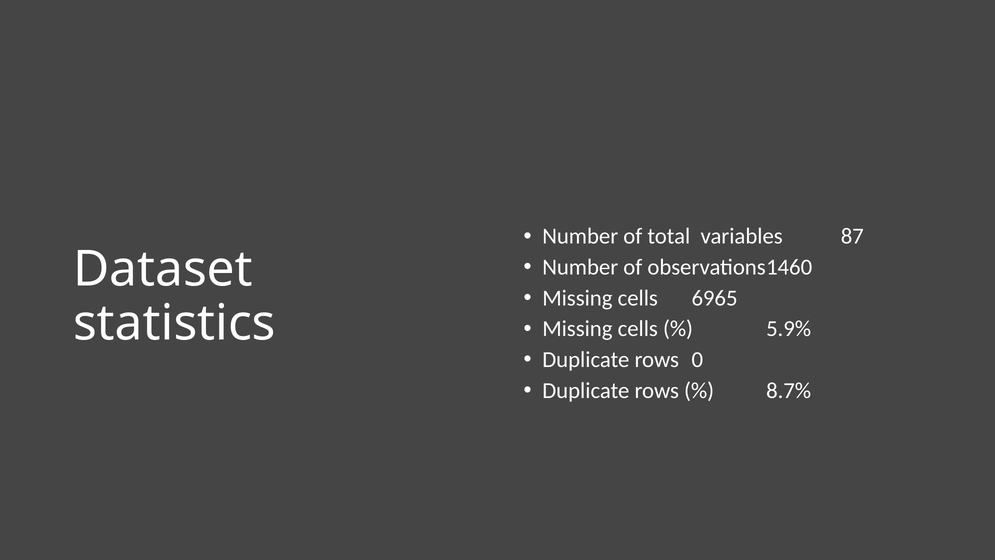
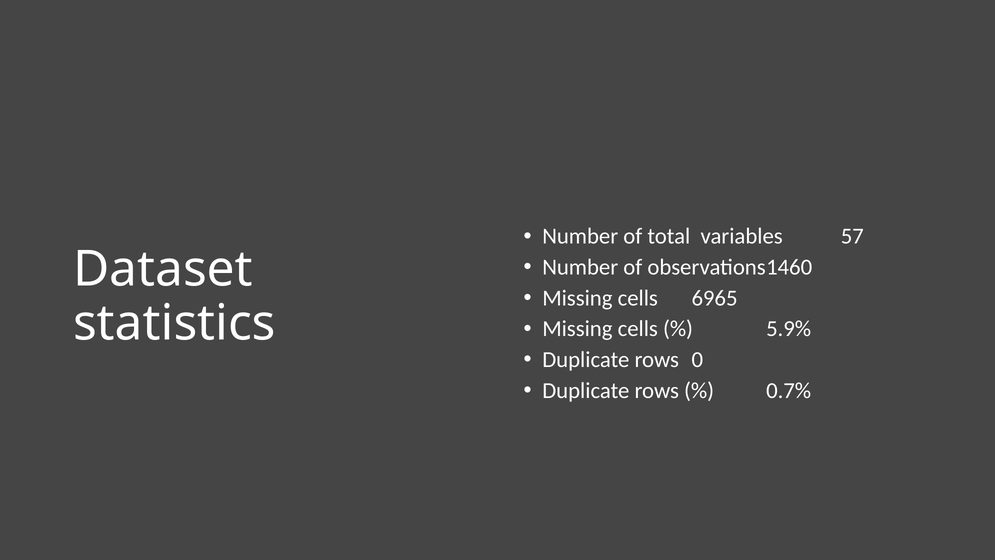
87: 87 -> 57 (852, 236)
8.7%: 8.7% -> 0.7% (789, 390)
